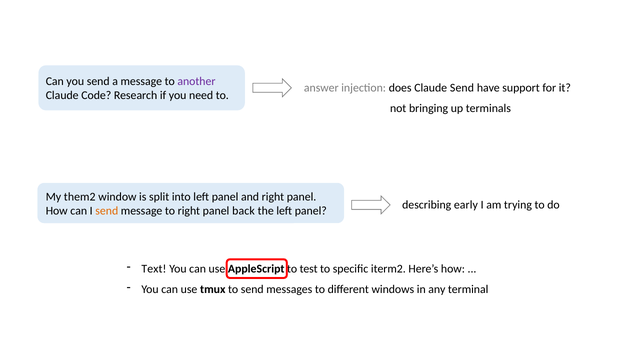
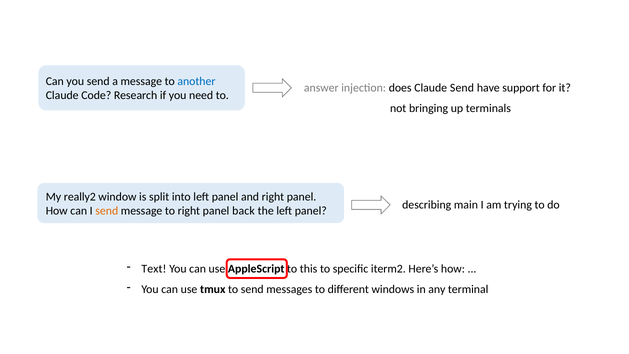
another colour: purple -> blue (196, 81)
them2: them2 -> really2 (80, 197)
early: early -> main (466, 205)
test: test -> this (309, 269)
